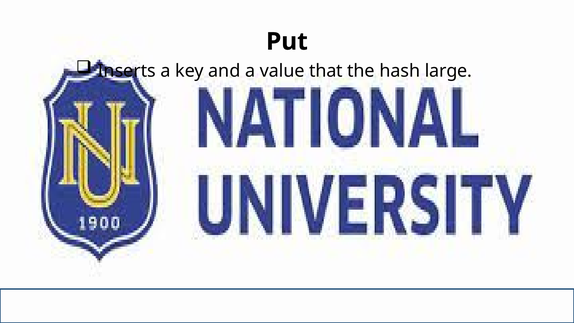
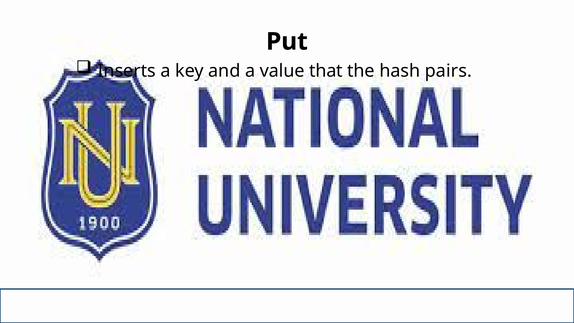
large: large -> pairs (448, 71)
